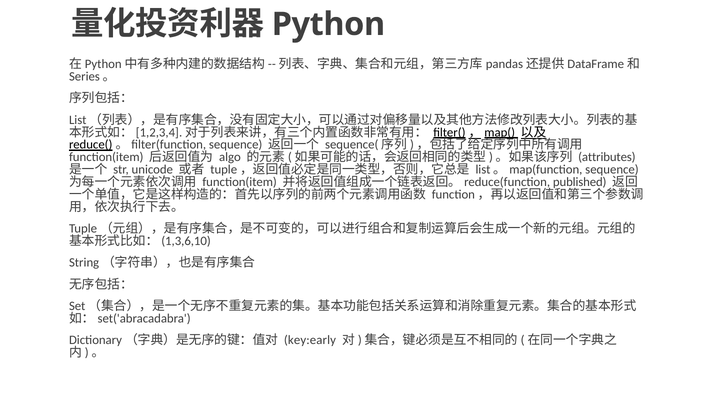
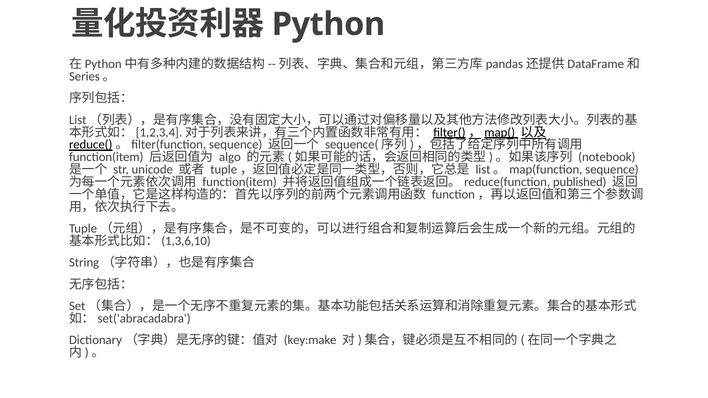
attributes: attributes -> notebook (607, 157)
key:early: key:early -> key:make (310, 340)
